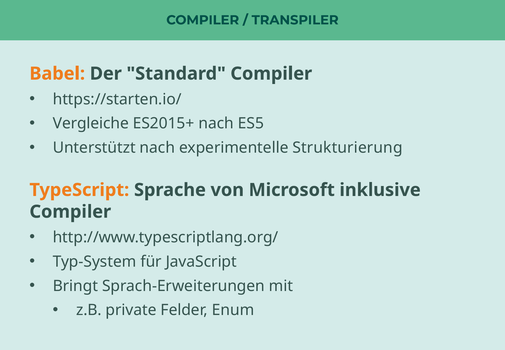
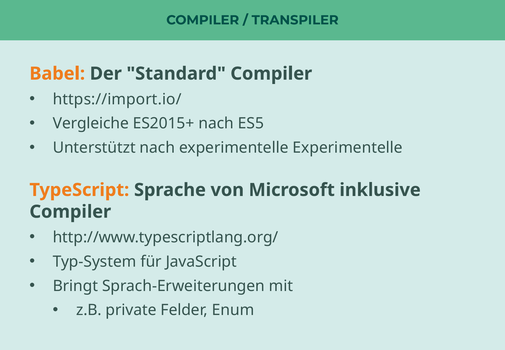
https://starten.io/: https://starten.io/ -> https://import.io/ (117, 99)
experimentelle Strukturierung: Strukturierung -> Experimentelle (348, 148)
